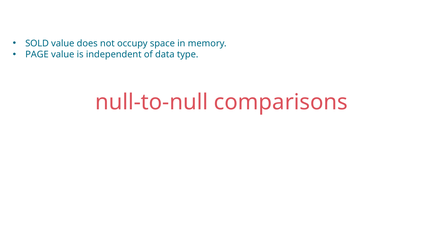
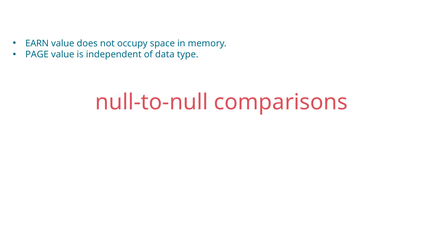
SOLD: SOLD -> EARN (37, 43)
